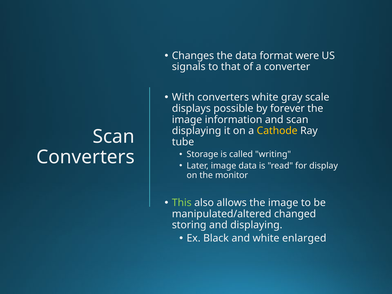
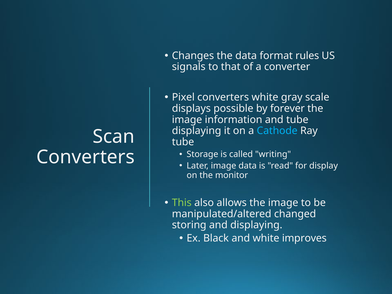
were: were -> rules (307, 56)
With: With -> Pixel (183, 97)
and scan: scan -> tube (297, 120)
Cathode colour: yellow -> light blue (277, 131)
enlarged: enlarged -> improves (304, 238)
